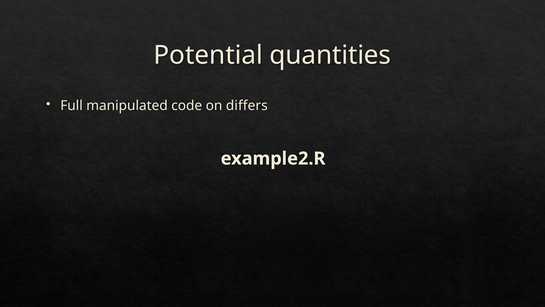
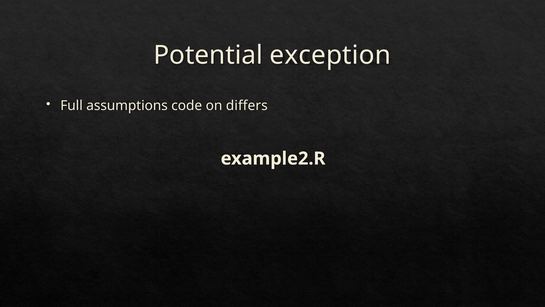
quantities: quantities -> exception (330, 55)
manipulated: manipulated -> assumptions (127, 106)
